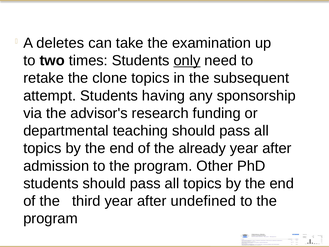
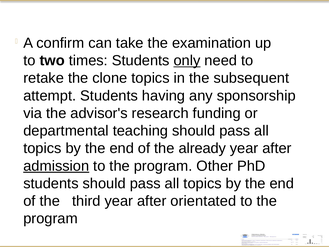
deletes: deletes -> confirm (60, 43)
admission underline: none -> present (56, 166)
undefined: undefined -> orientated (203, 201)
